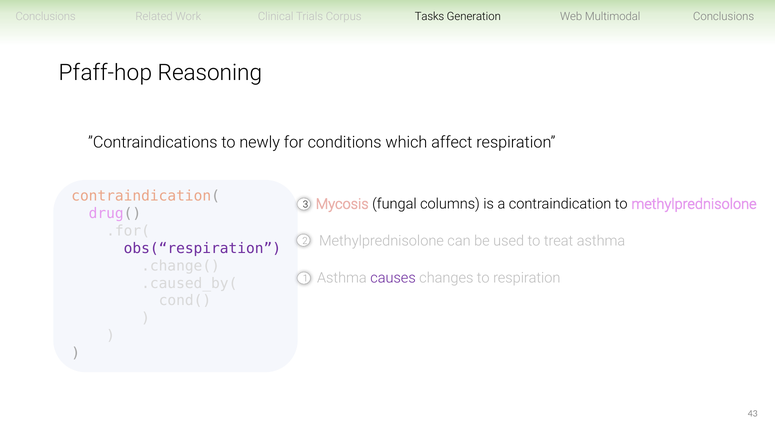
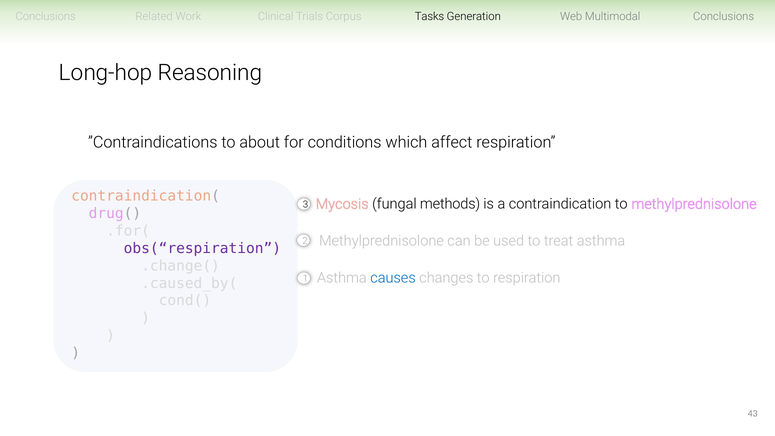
Pfaff-hop: Pfaff-hop -> Long-hop (106, 73)
newly: newly -> about (260, 143)
columns: columns -> methods (450, 204)
causes colour: purple -> blue (393, 278)
